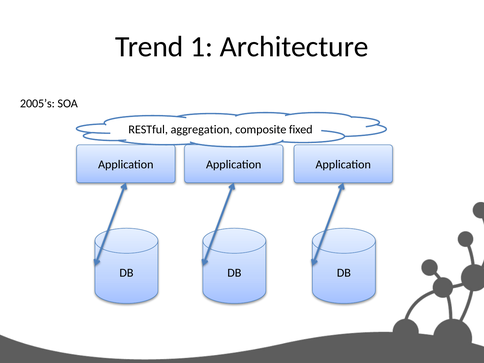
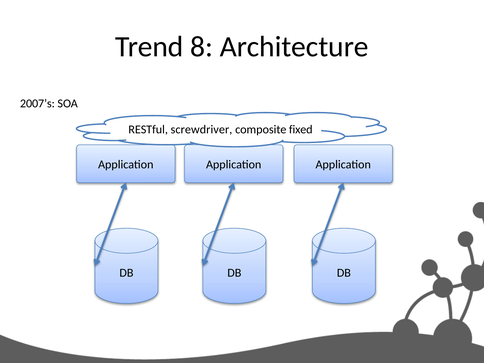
1: 1 -> 8 (202, 47)
2005’s: 2005’s -> 2007’s (37, 103)
aggregation: aggregation -> screwdriver (201, 130)
